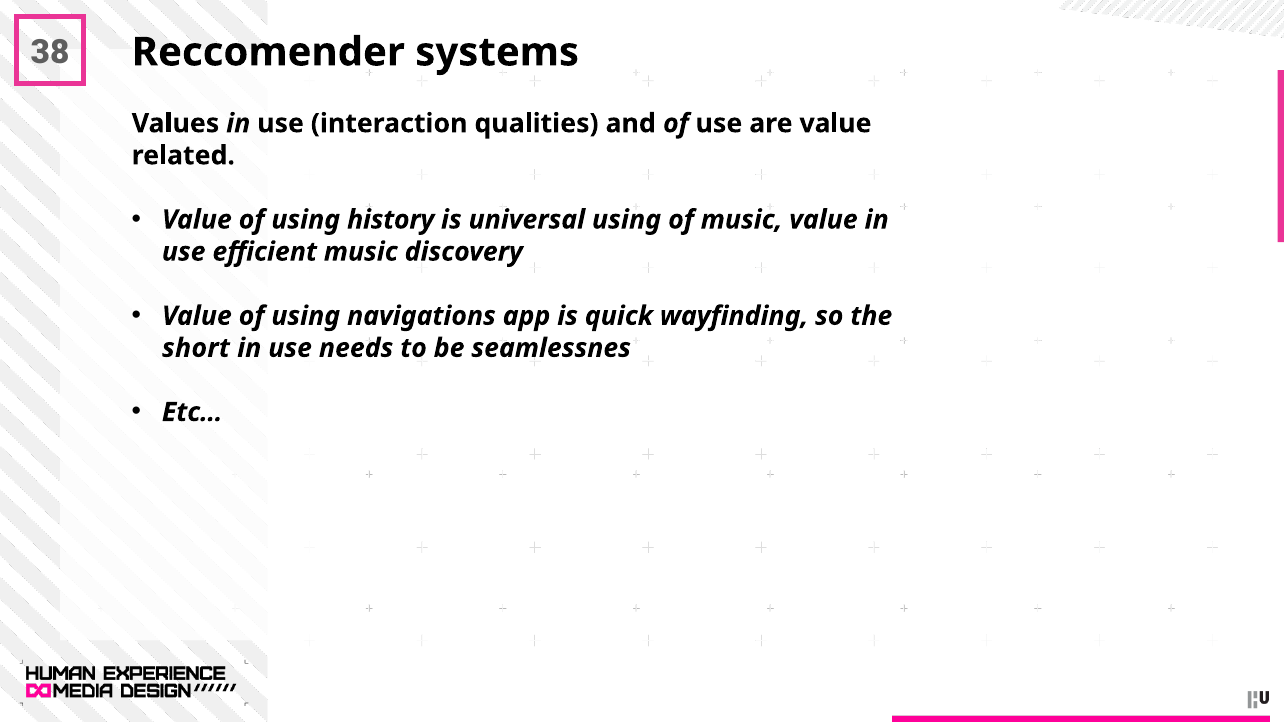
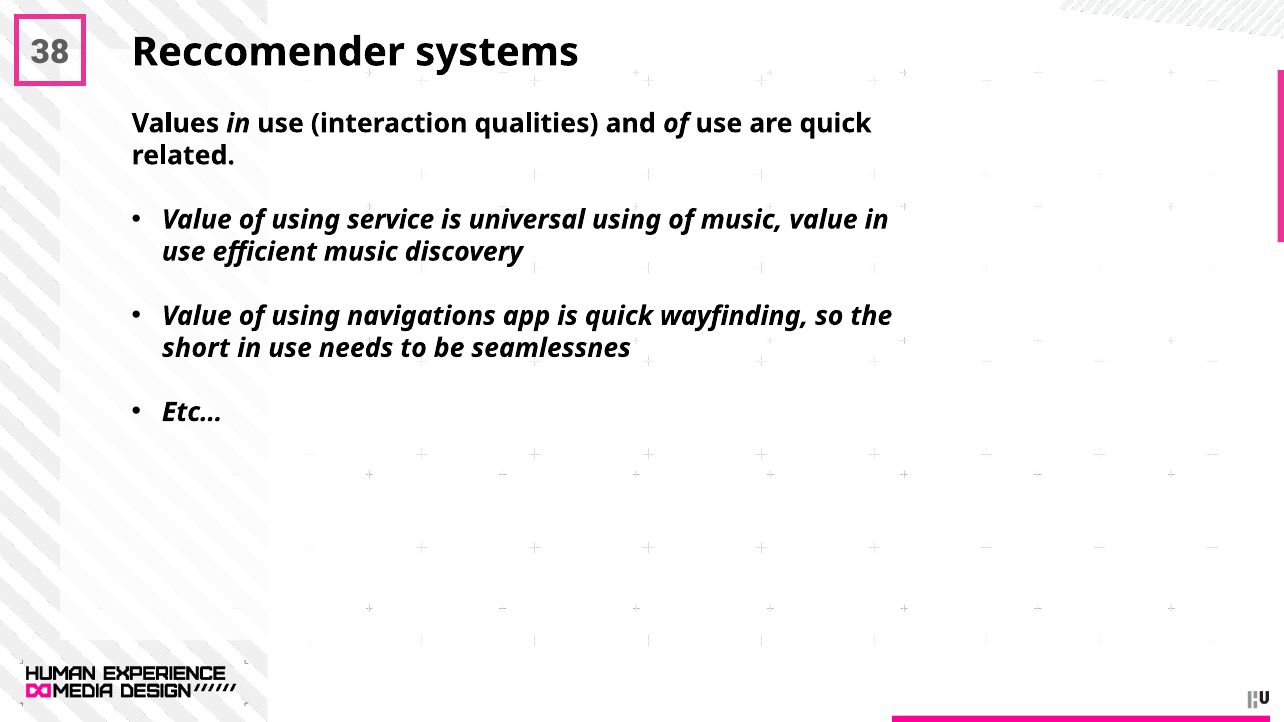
are value: value -> quick (836, 123)
history: history -> service (391, 220)
